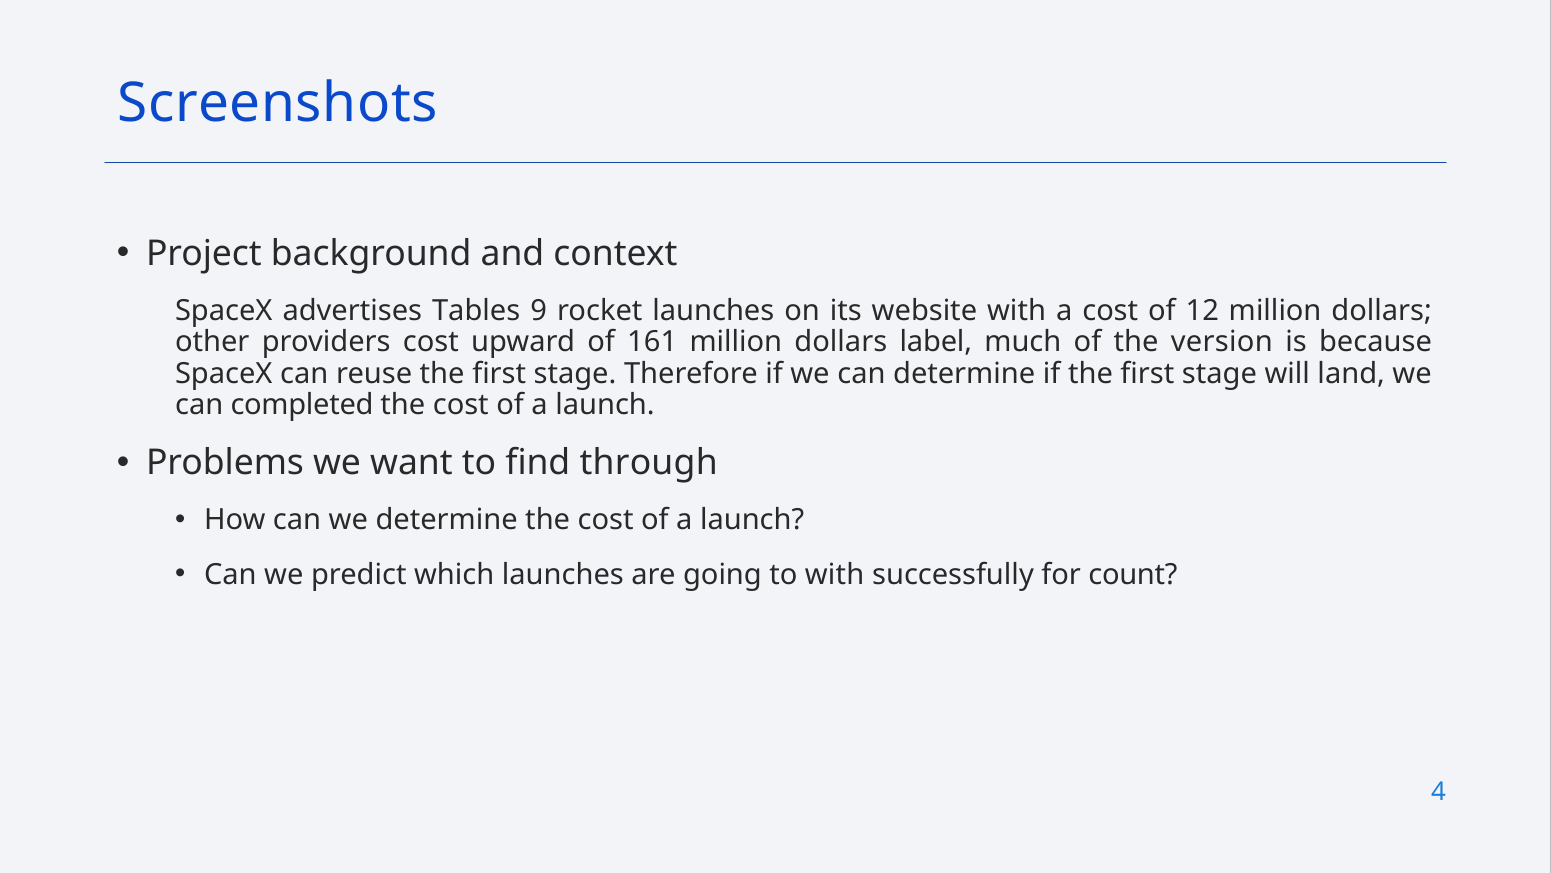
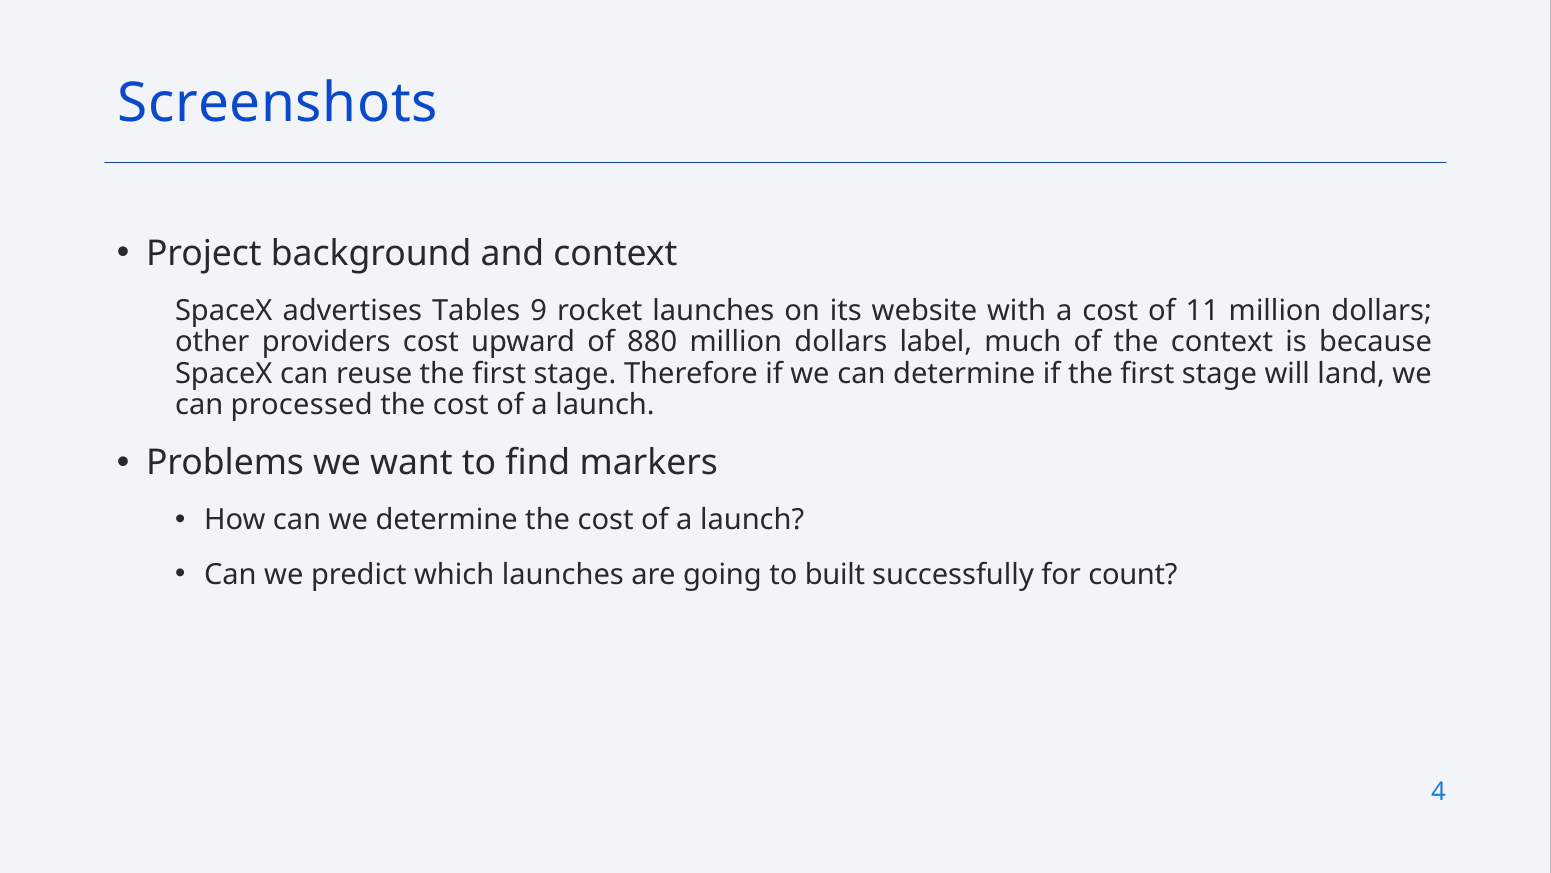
12: 12 -> 11 (1202, 311)
161: 161 -> 880 (652, 342)
the version: version -> context (1222, 342)
completed: completed -> processed (302, 405)
through: through -> markers (649, 462)
to with: with -> built (835, 574)
